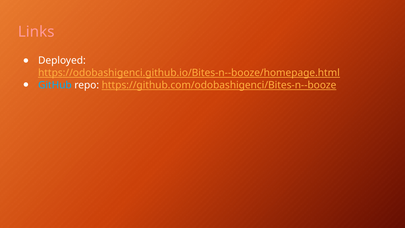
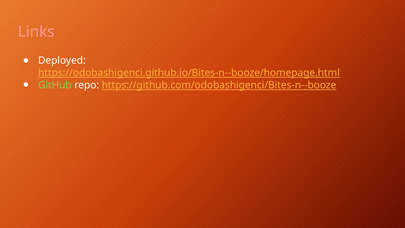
GitHub colour: light blue -> light green (55, 85)
